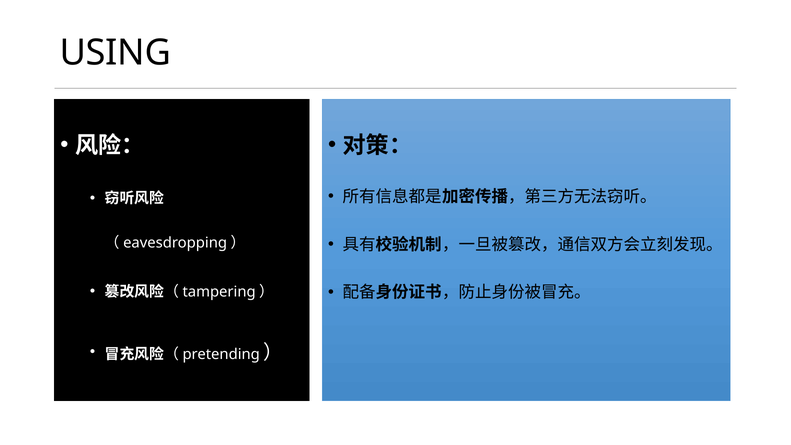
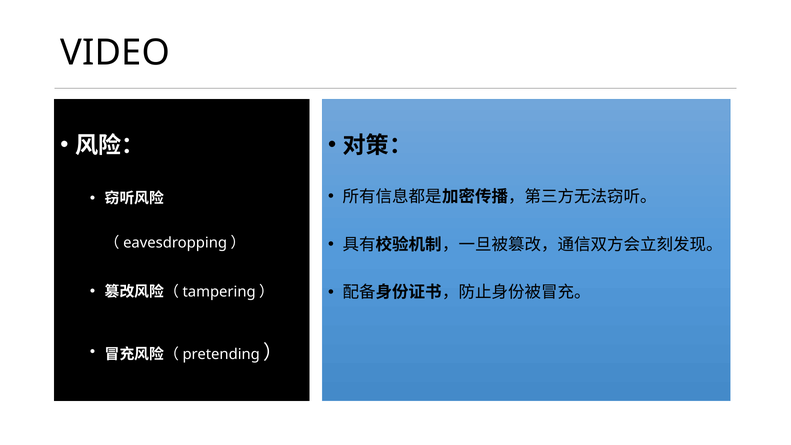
USING: USING -> VIDEO (115, 53)
